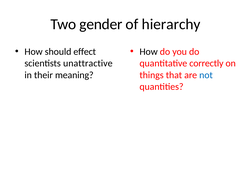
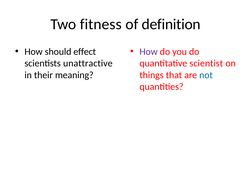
gender: gender -> fitness (101, 24)
hierarchy: hierarchy -> definition (171, 24)
How colour: black -> purple (149, 52)
correctly: correctly -> scientist (206, 63)
